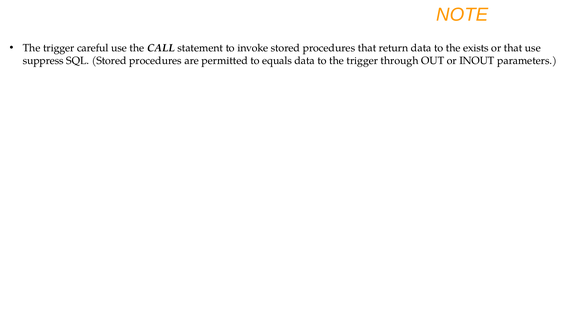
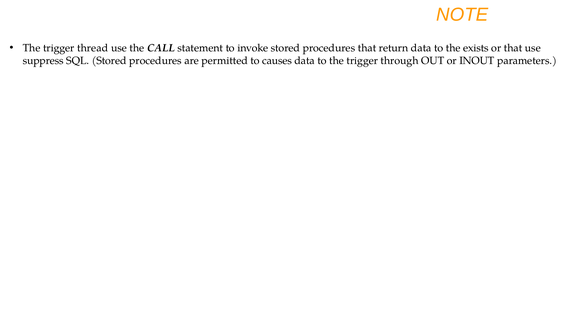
careful: careful -> thread (93, 48)
equals: equals -> causes (277, 61)
